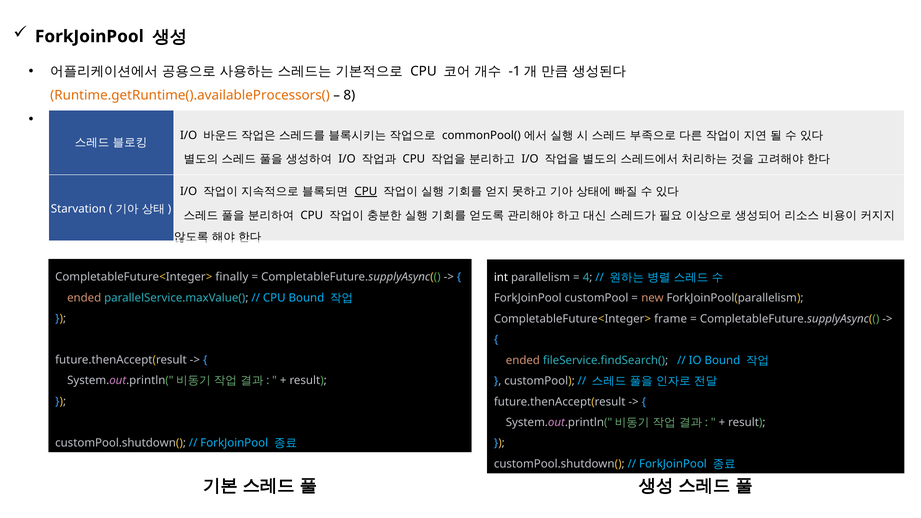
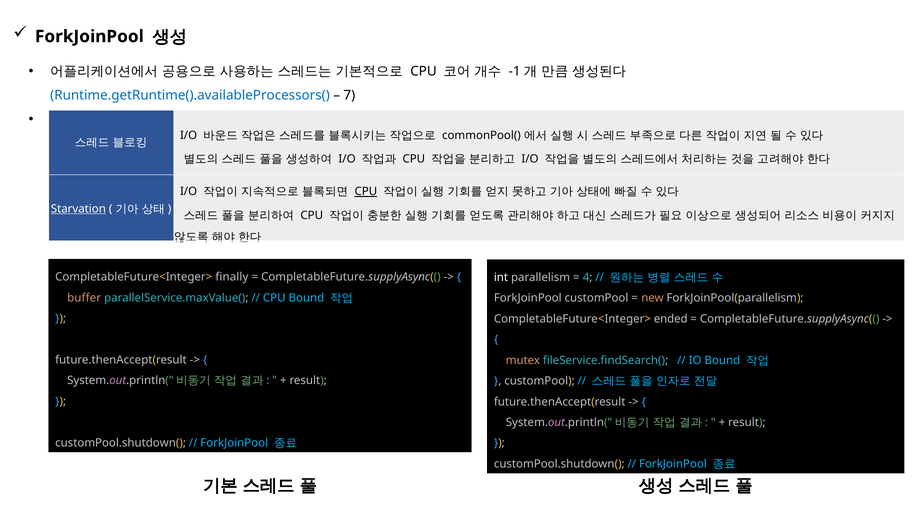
Runtime.getRuntime().availableProcessors( colour: orange -> blue (190, 96)
8: 8 -> 7 (349, 96)
Starvation underline: none -> present (78, 209)
ended: ended -> buffer (84, 298)
frame: frame -> ended (671, 319)
ended: ended -> mutex (523, 360)
